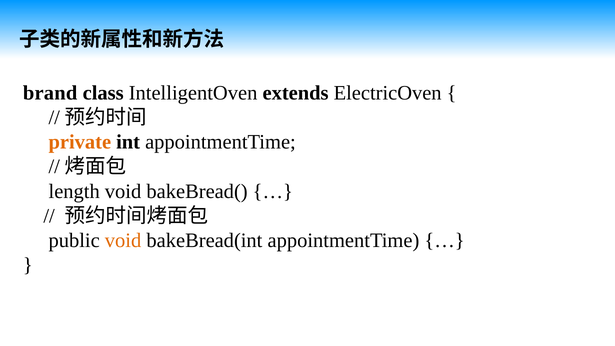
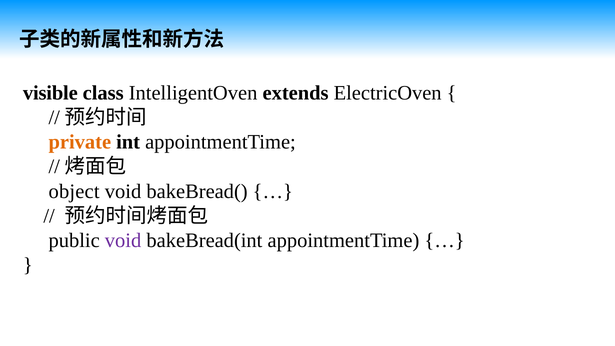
brand: brand -> visible (50, 93)
length: length -> object (74, 191)
void colour: orange -> purple (123, 240)
